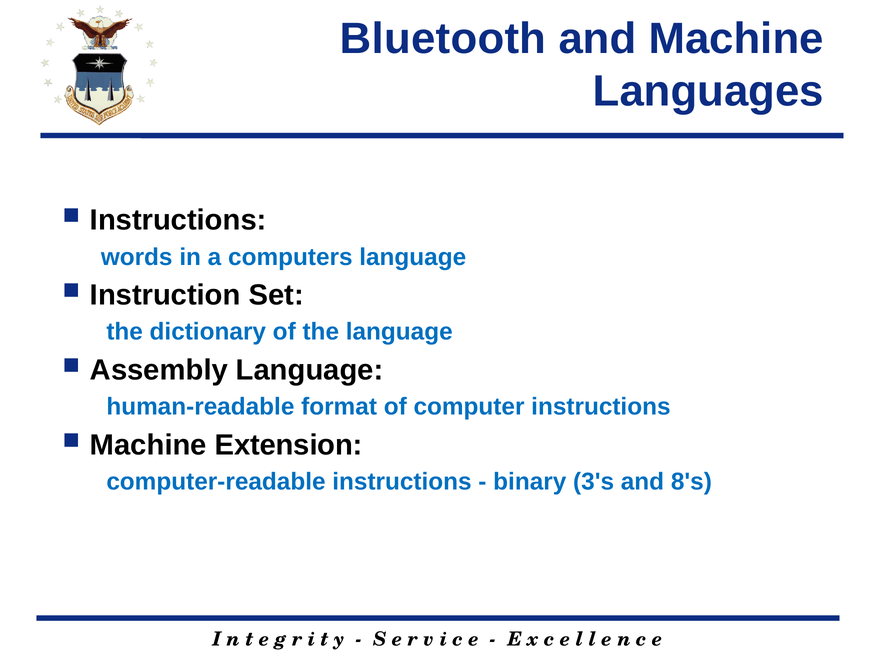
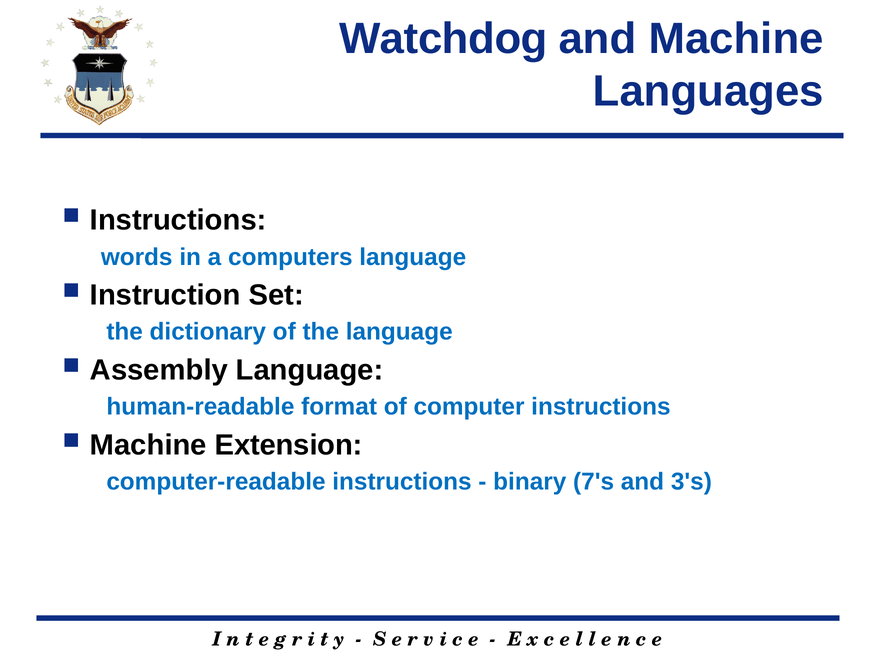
Bluetooth: Bluetooth -> Watchdog (443, 39)
3's: 3's -> 7's (594, 482)
8's: 8's -> 3's (691, 482)
